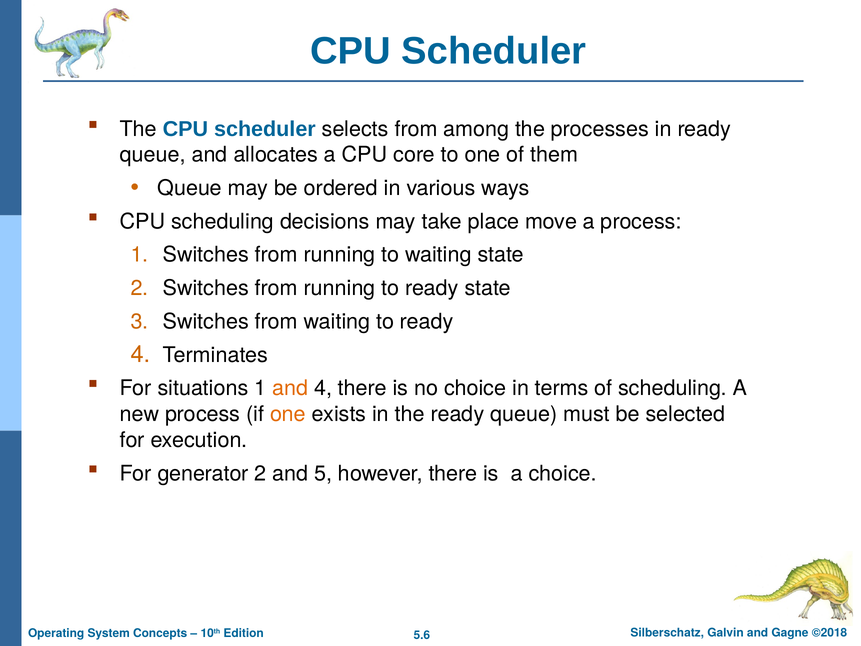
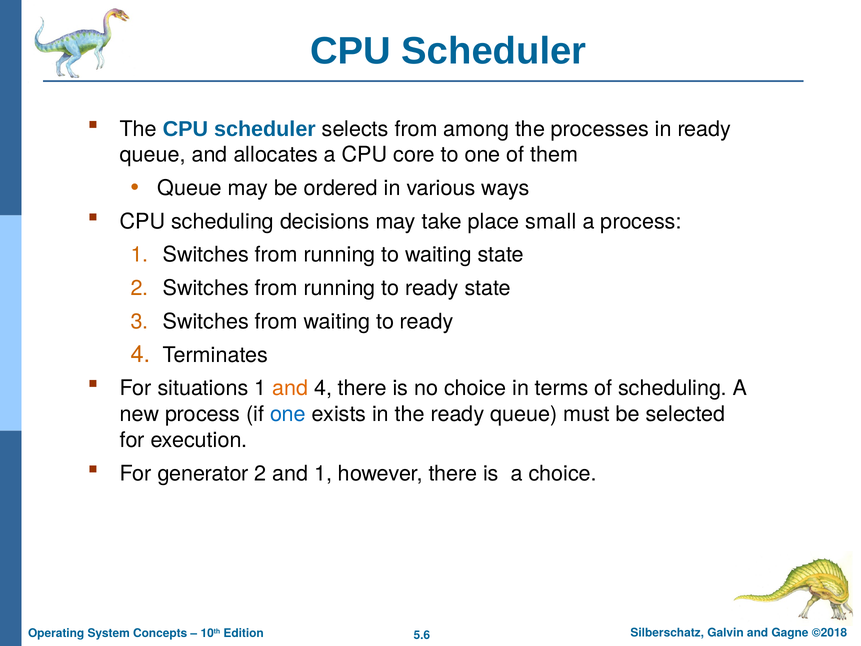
move: move -> small (551, 221)
one colour: orange -> blue (288, 414)
and 5: 5 -> 1 (323, 473)
